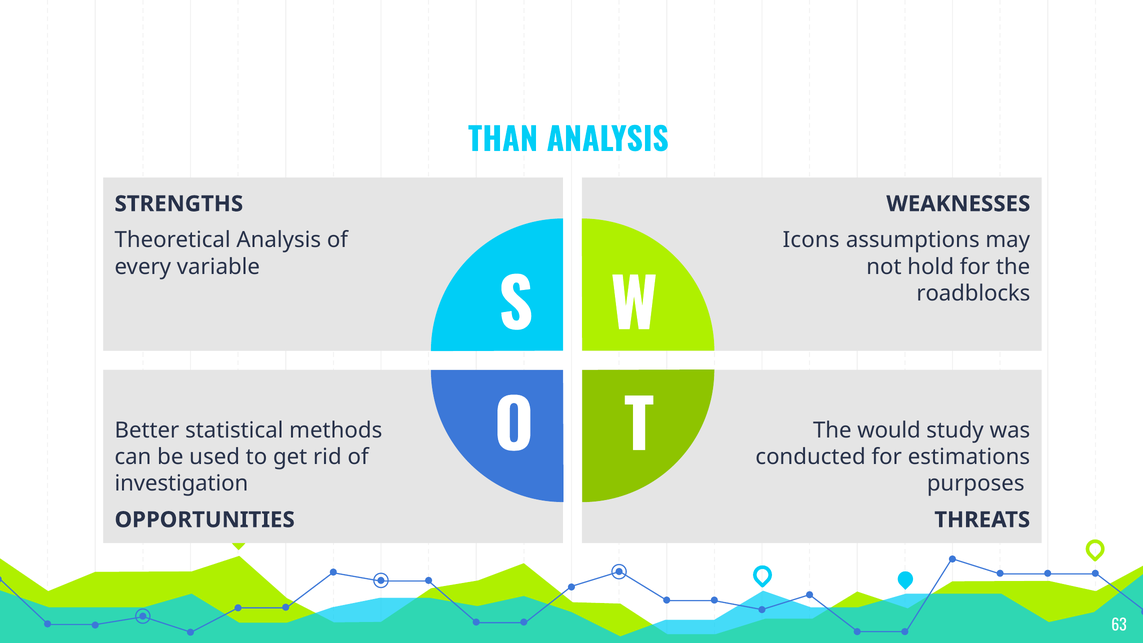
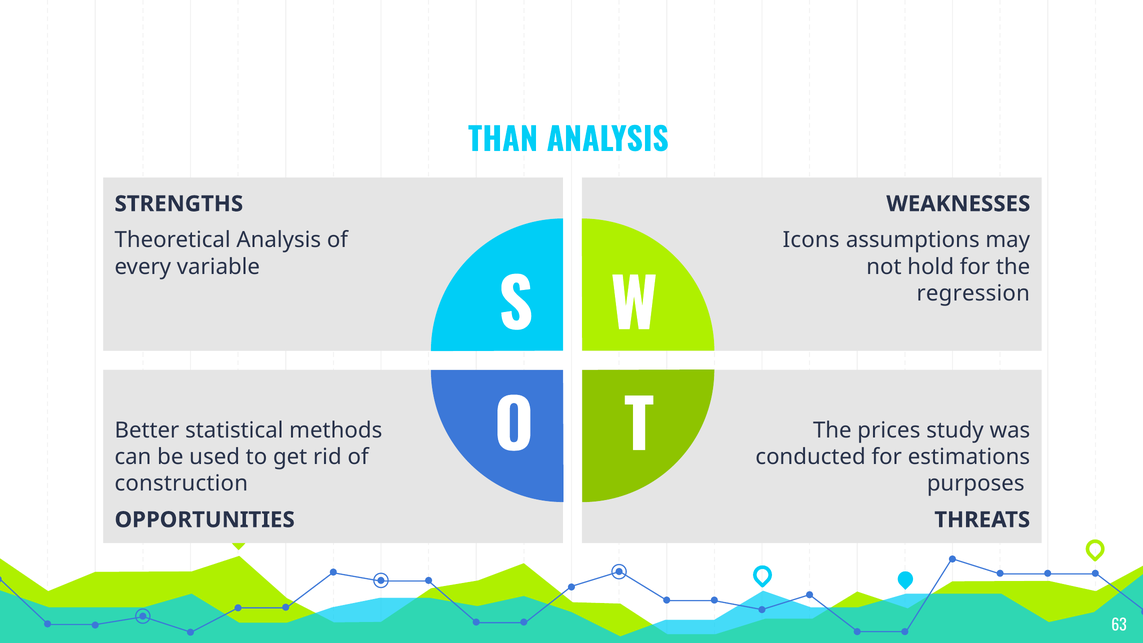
roadblocks: roadblocks -> regression (973, 293)
would: would -> prices (889, 430)
investigation: investigation -> construction (181, 484)
